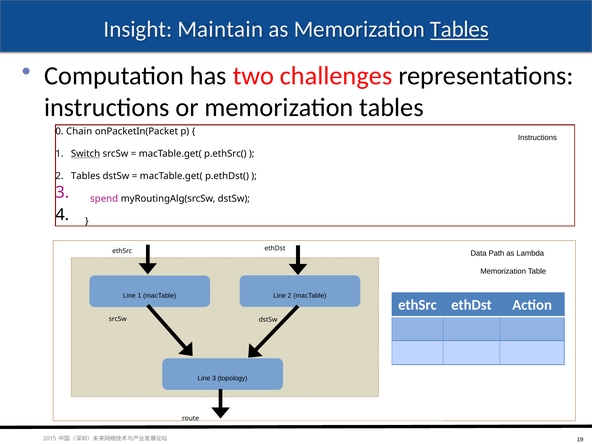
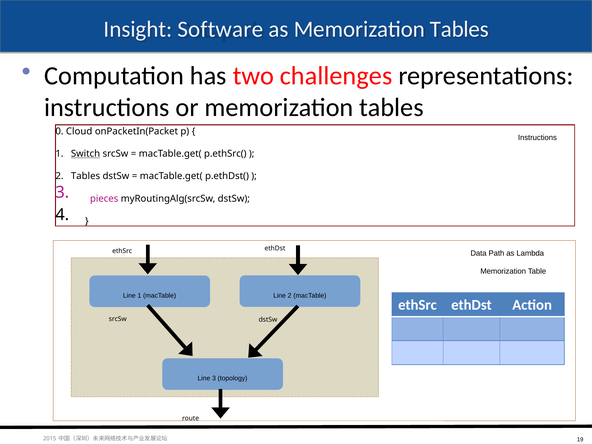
Maintain: Maintain -> Software (220, 29)
Tables underline: present -> none (459, 29)
Chain: Chain -> Cloud (79, 131)
spend: spend -> pieces (104, 199)
